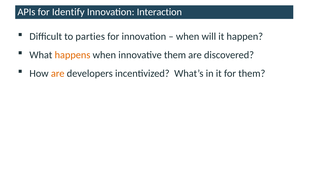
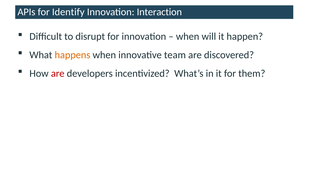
parties: parties -> disrupt (90, 37)
innovative them: them -> team (175, 55)
are colour: orange -> red (58, 73)
